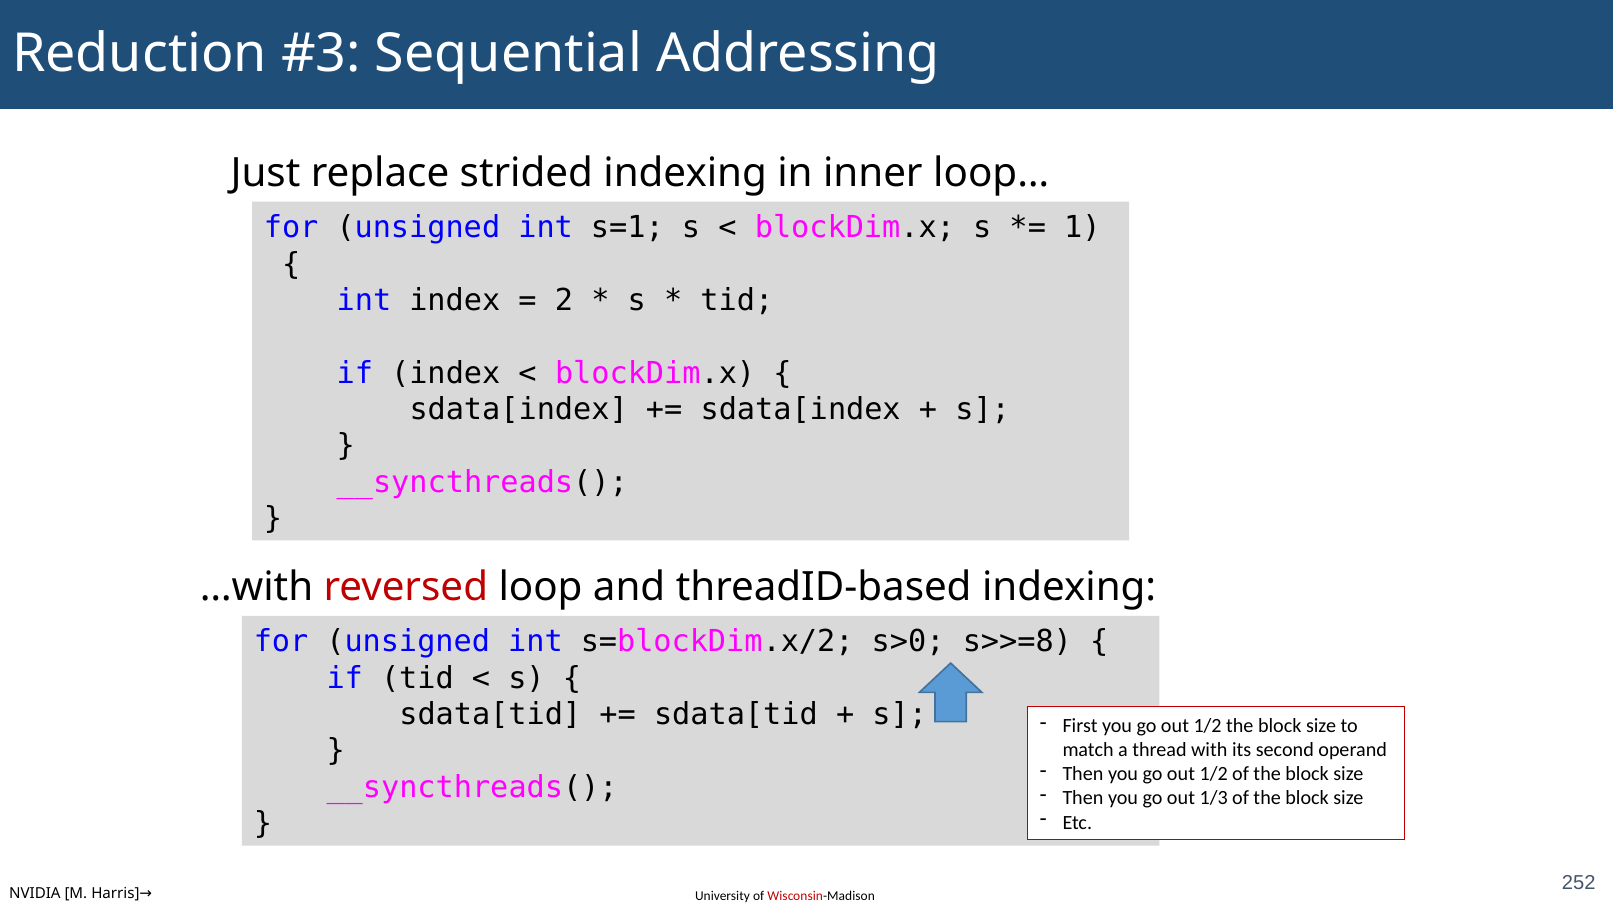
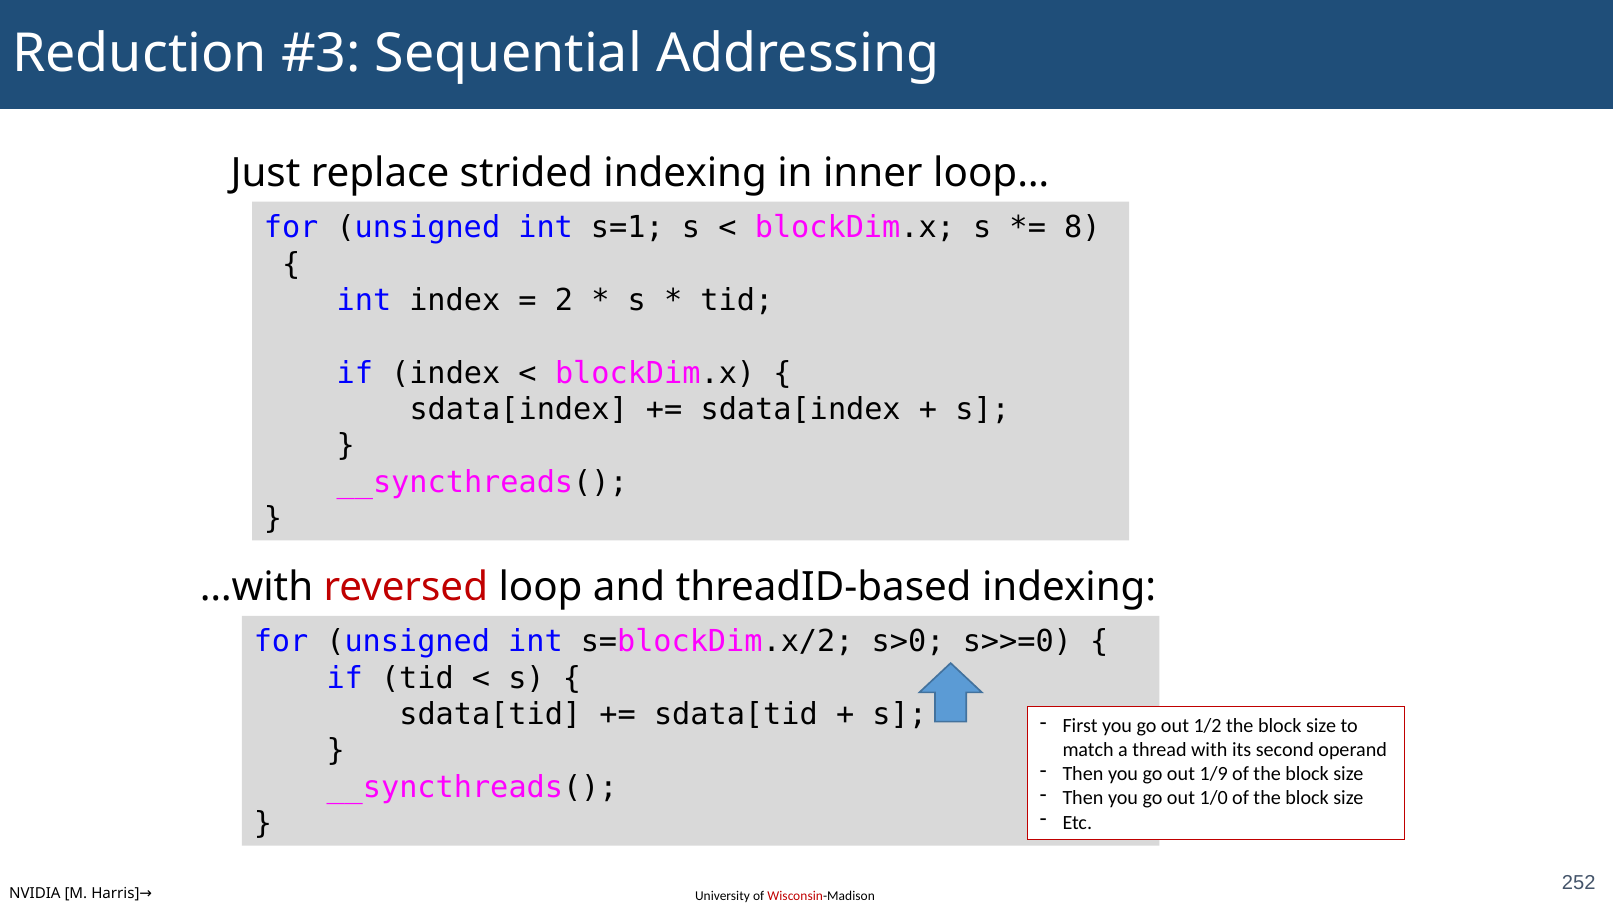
1: 1 -> 8 (1082, 228)
s>>=8: s>>=8 -> s>>=0 (1017, 642)
1/2: 1/2 -> 1/9 (1214, 773)
1/3: 1/3 -> 1/0 (1214, 798)
